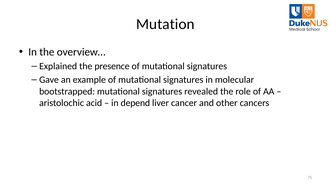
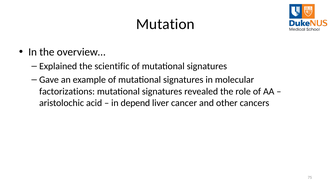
presence: presence -> scientific (112, 66)
bootstrapped: bootstrapped -> factorizations (67, 91)
